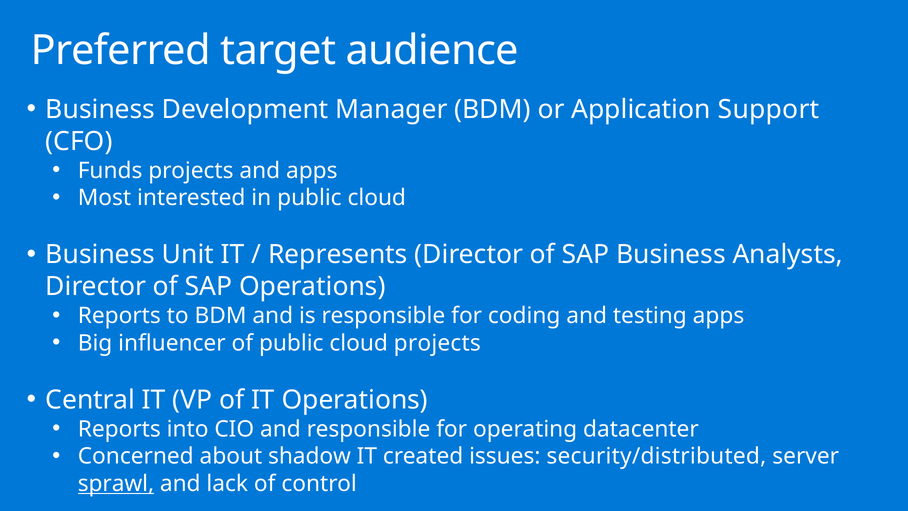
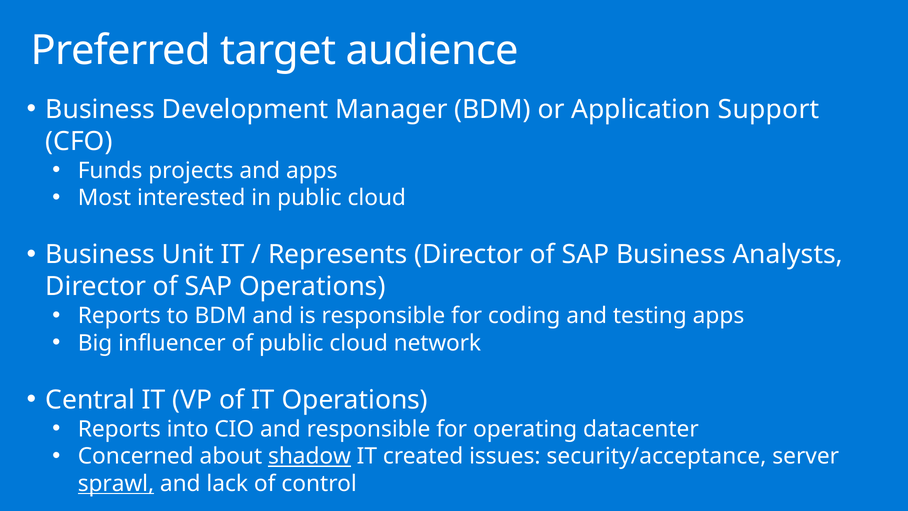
cloud projects: projects -> network (437, 343)
shadow underline: none -> present (310, 456)
security/distributed: security/distributed -> security/acceptance (656, 456)
